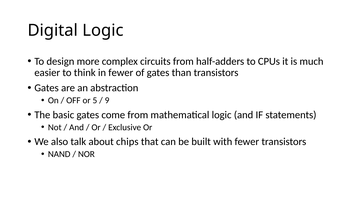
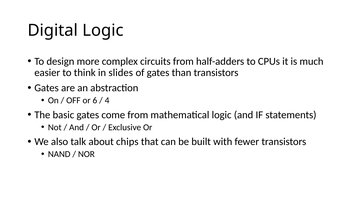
in fewer: fewer -> slides (121, 73)
5: 5 -> 6 (95, 100)
9: 9 -> 4 (107, 100)
